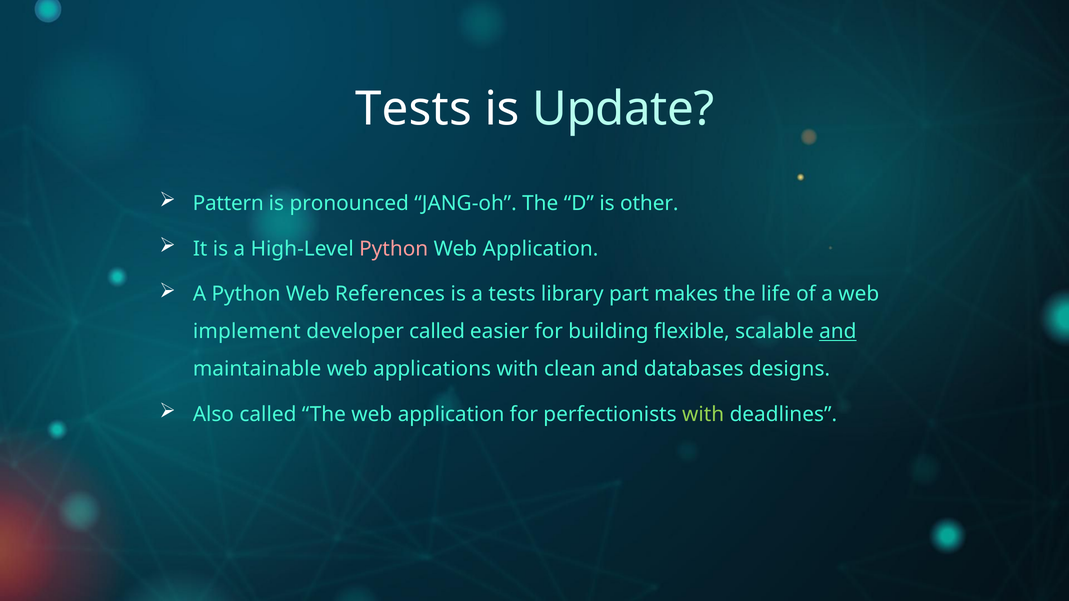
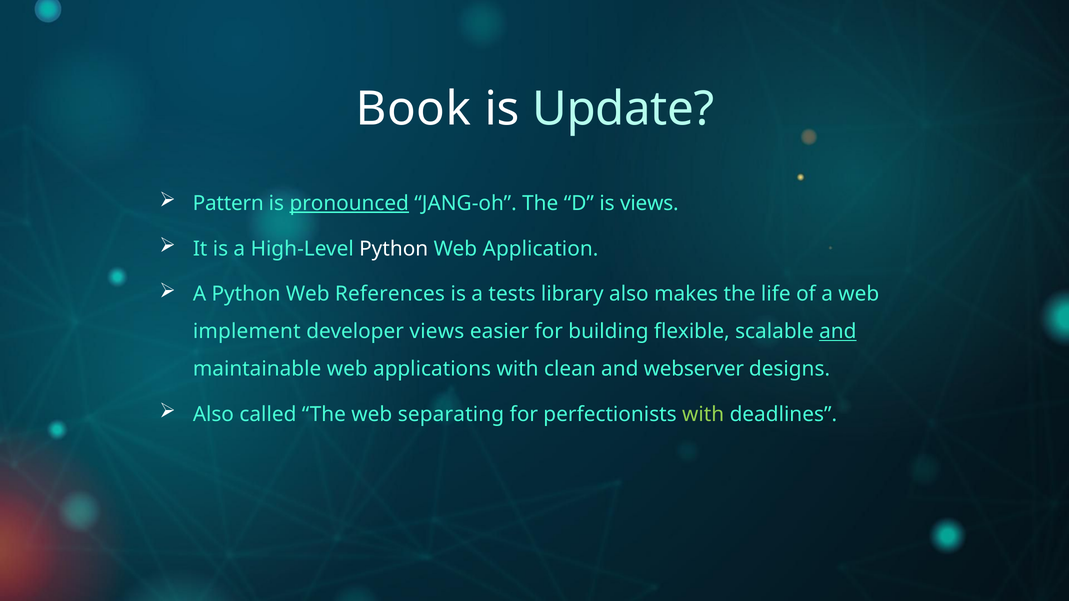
Tests: Tests -> Book (413, 109)
pronounced underline: none -> present (349, 203)
is other: other -> views (649, 203)
Python colour: pink -> white (394, 249)
library part: part -> also (629, 294)
developer called: called -> views (437, 332)
databases: databases -> webserver (694, 369)
The web application: application -> separating (451, 415)
